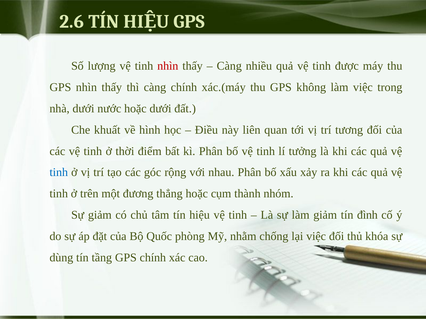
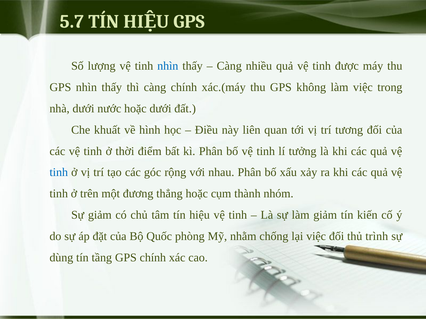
2.6: 2.6 -> 5.7 (72, 21)
nhìn colour: red -> blue (168, 66)
đình: đình -> kiến (367, 215)
khóa: khóa -> trình (377, 237)
